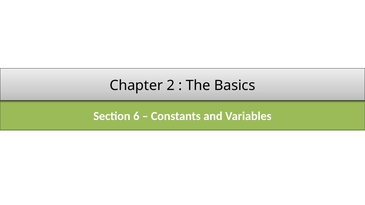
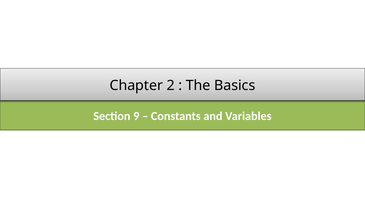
6: 6 -> 9 (136, 116)
